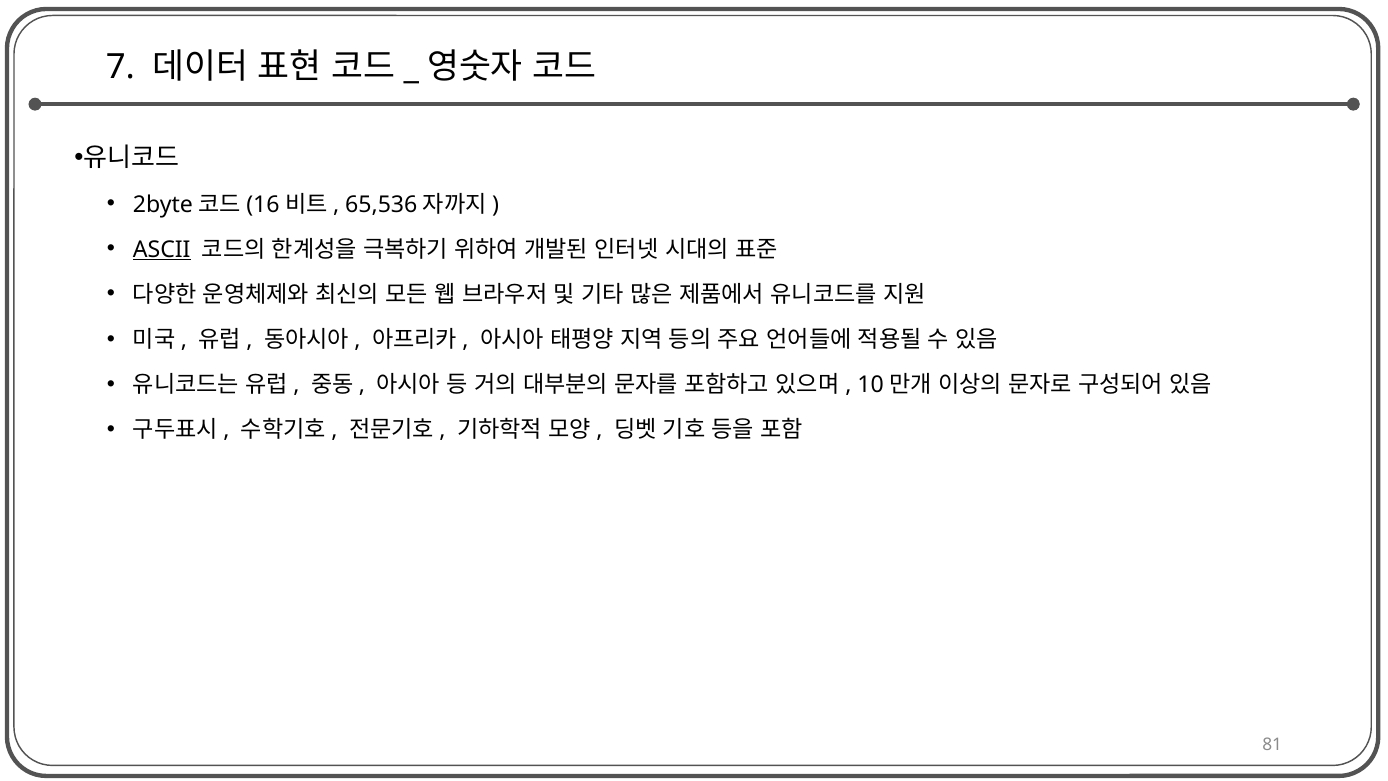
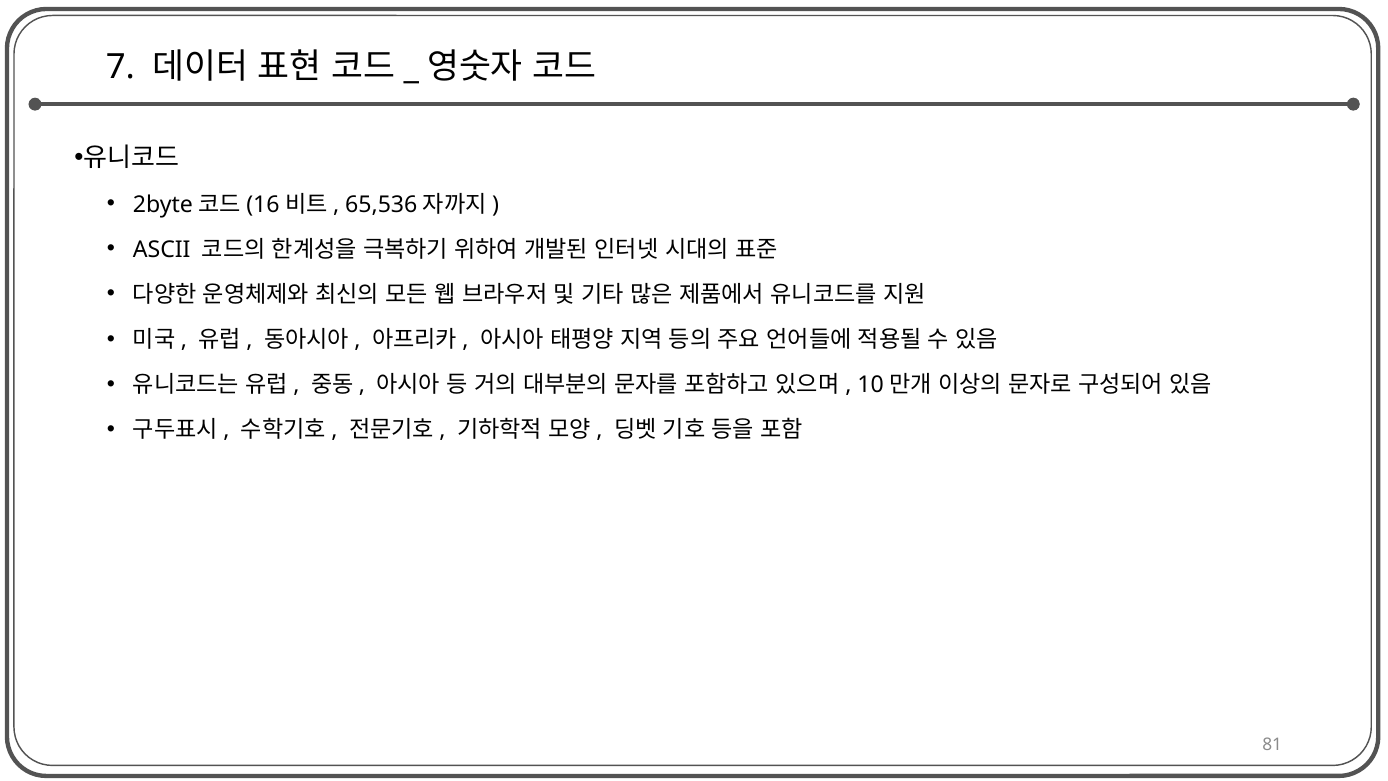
ASCII underline: present -> none (162, 249)
